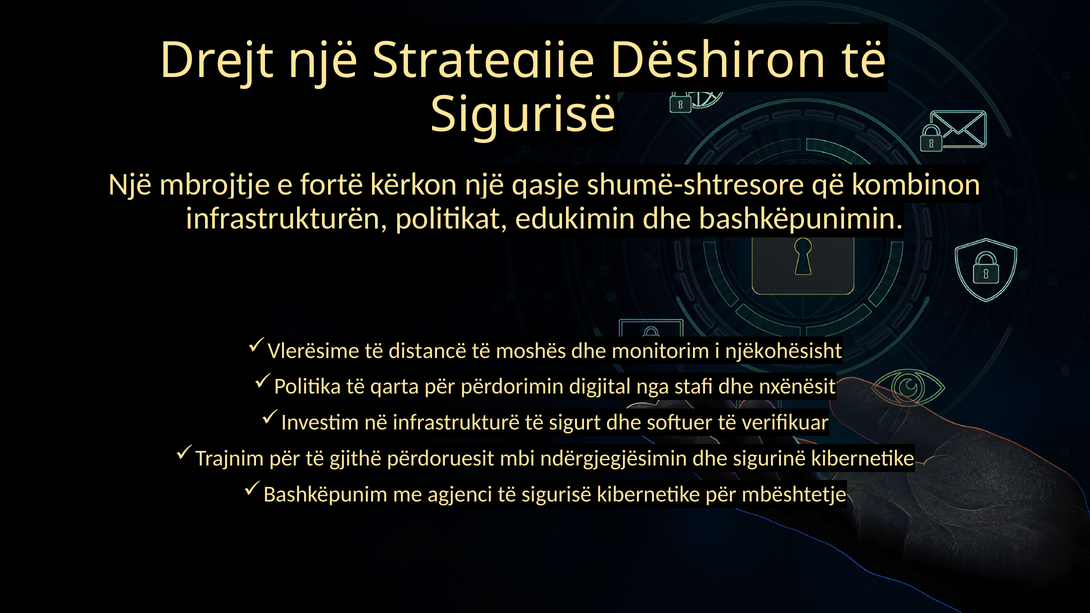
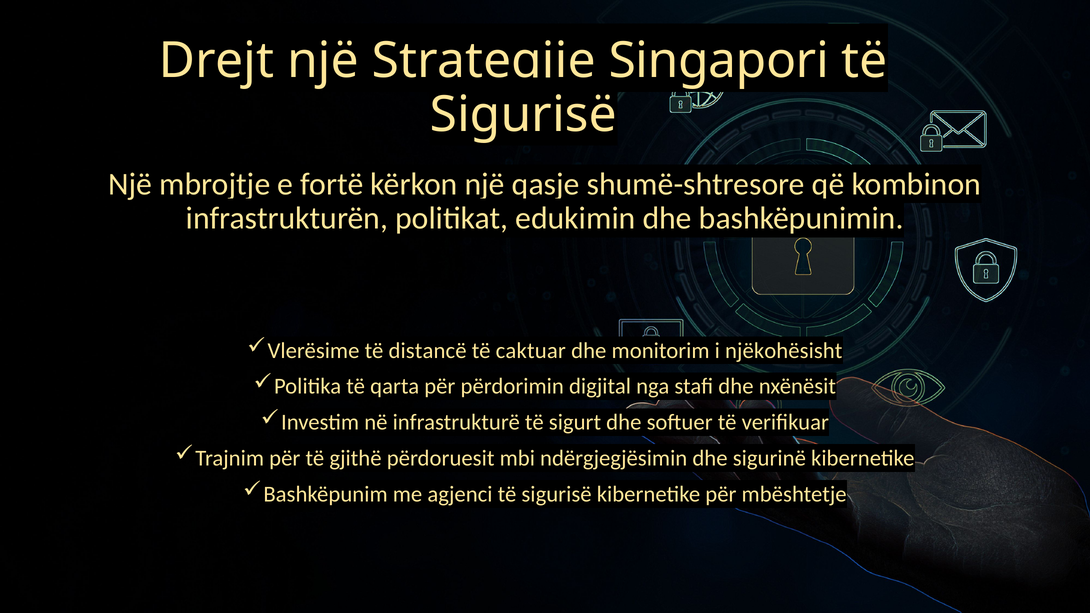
Dëshiron: Dëshiron -> Singapori (719, 61)
moshës: moshës -> caktuar (531, 351)
